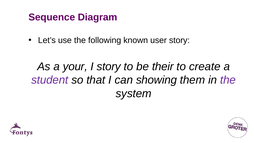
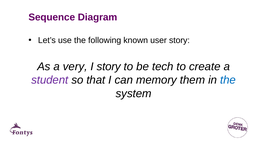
your: your -> very (75, 66)
their: their -> tech (163, 66)
showing: showing -> memory (156, 80)
the colour: purple -> blue (228, 80)
